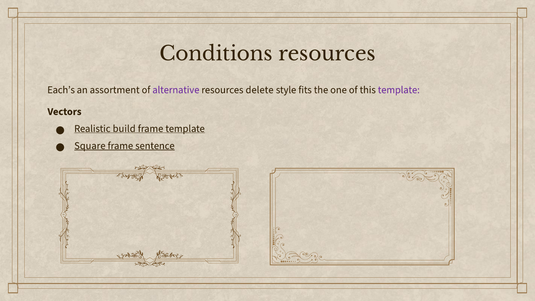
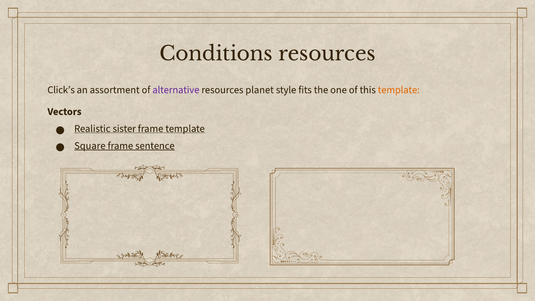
Each’s: Each’s -> Click’s (61, 90)
delete: delete -> planet (260, 90)
template colour: purple -> orange (399, 90)
build: build -> sister (124, 129)
